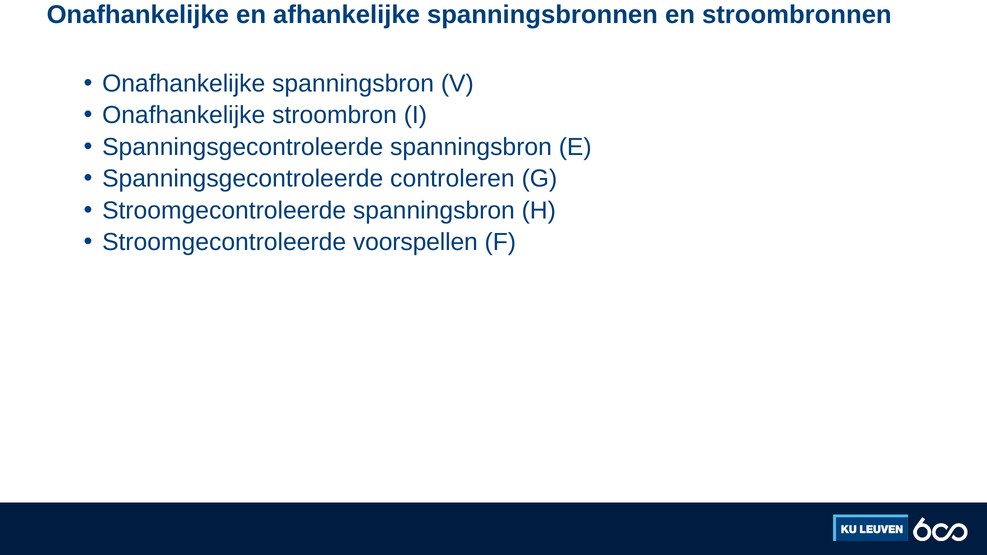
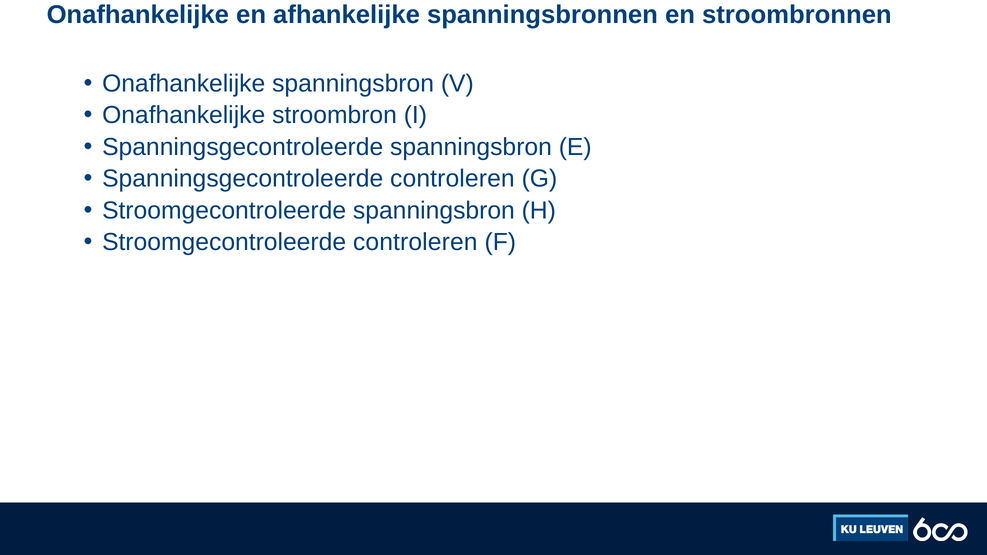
Stroomgecontroleerde voorspellen: voorspellen -> controleren (415, 242)
